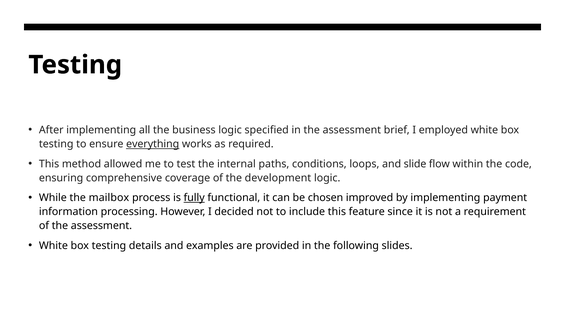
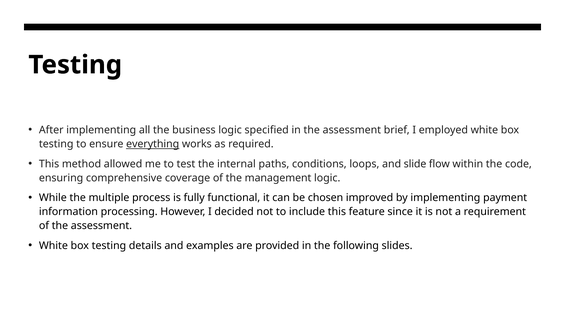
development: development -> management (278, 178)
mailbox: mailbox -> multiple (109, 198)
fully underline: present -> none (194, 198)
